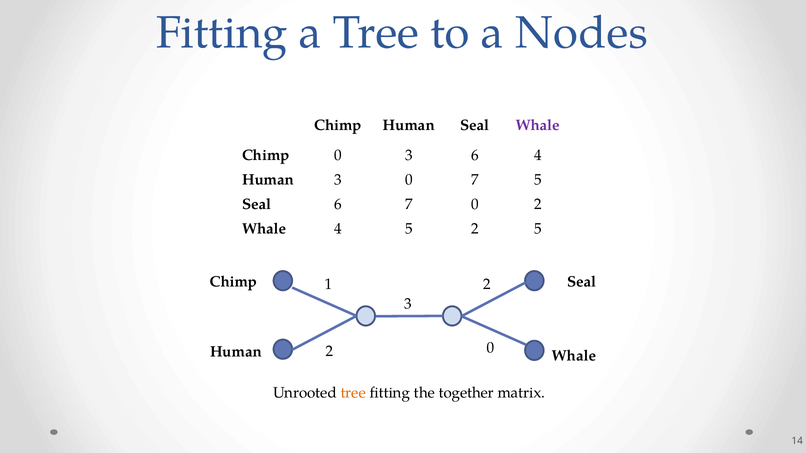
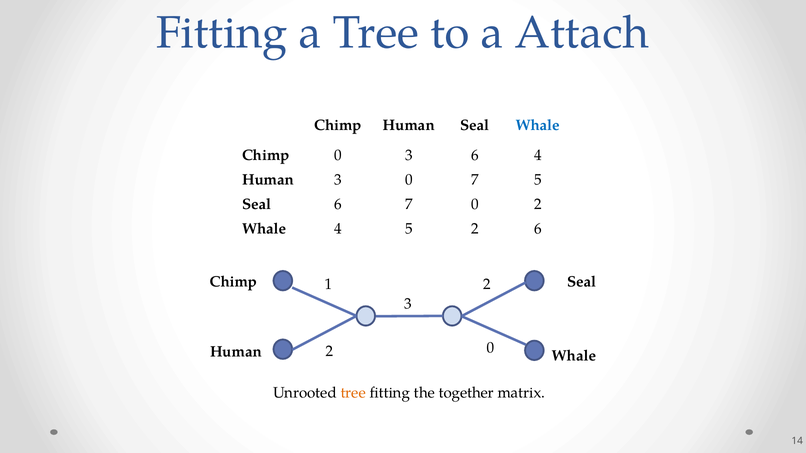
Nodes: Nodes -> Attach (582, 33)
Whale colour: purple -> blue (538, 125)
2 5: 5 -> 6 (538, 229)
